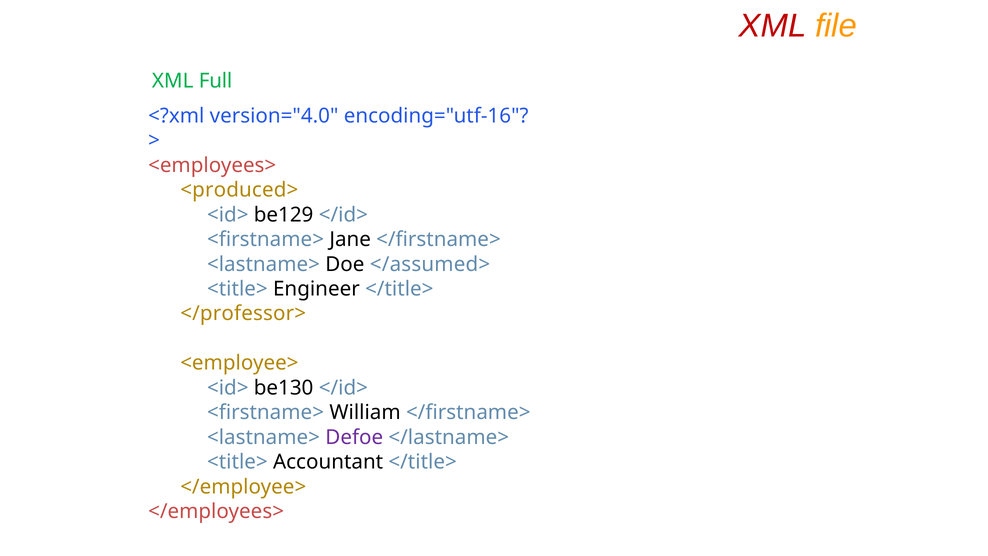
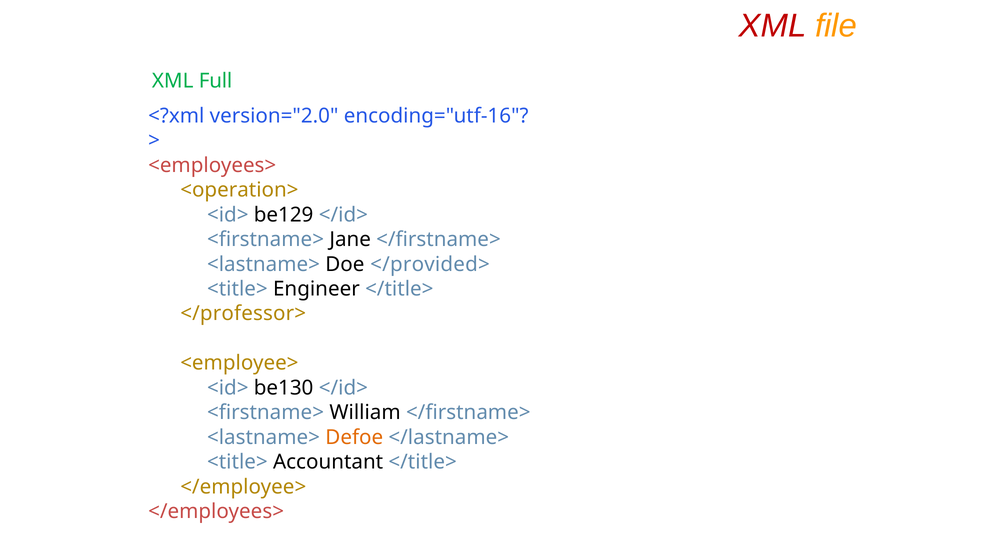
version="4.0: version="4.0 -> version="2.0 (274, 116)
<produced>: <produced> -> <operation> (239, 190)
</assumed>: </assumed> -> </provided> (430, 264)
Defoe colour: purple -> orange (354, 437)
